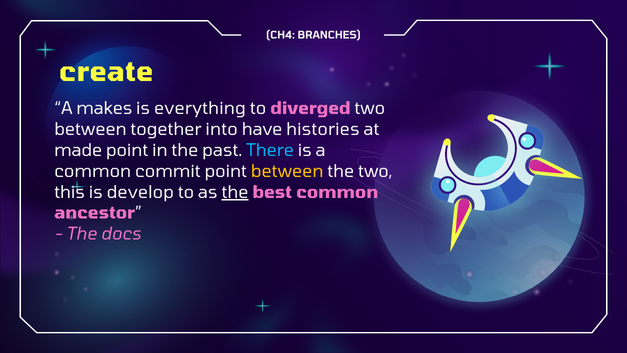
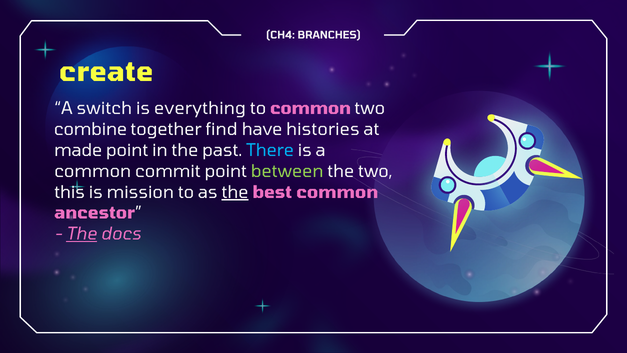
makes: makes -> switch (104, 108)
to diverged: diverged -> common (311, 108)
between: between -> combine (91, 129)
into: into -> find (222, 129)
between colour: yellow -> light green (287, 171)
develop: develop -> mission (140, 192)
The underline: none -> present (81, 234)
